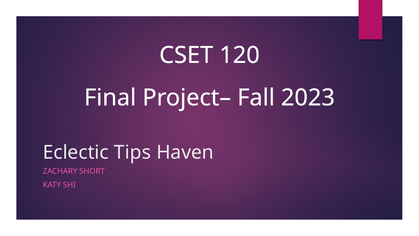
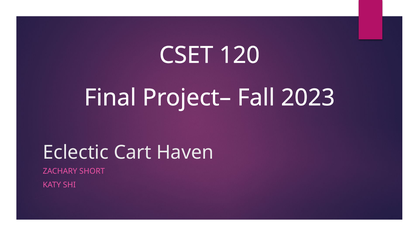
Tips: Tips -> Cart (133, 152)
